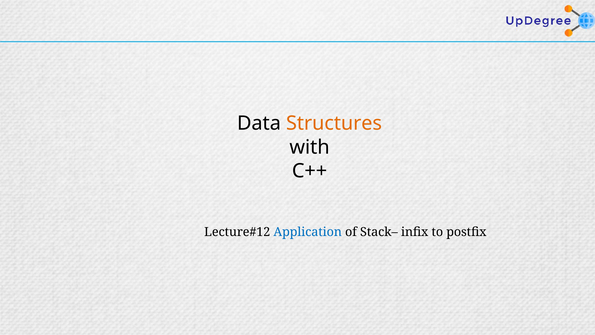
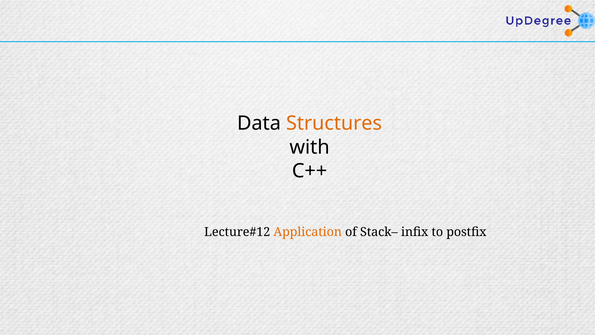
Application colour: blue -> orange (308, 232)
